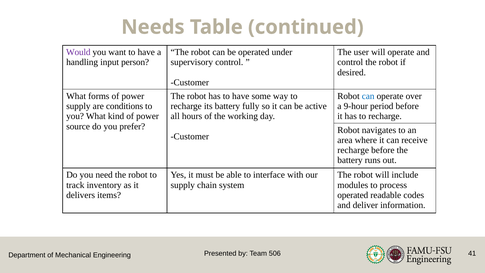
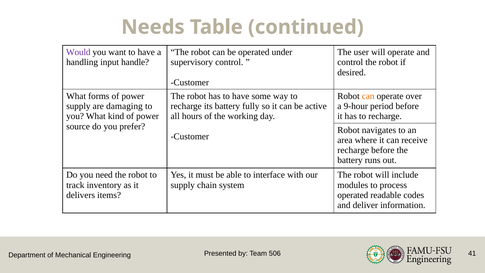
person: person -> handle (135, 62)
can colour: blue -> orange (368, 96)
conditions: conditions -> damaging (124, 106)
